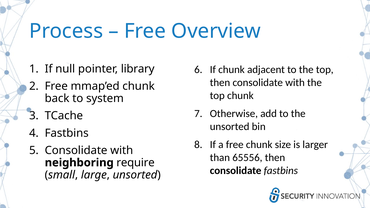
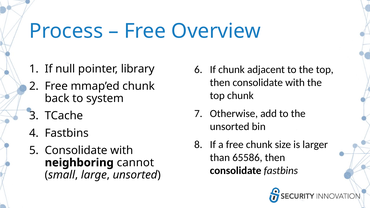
65556: 65556 -> 65586 (247, 158)
require: require -> cannot (135, 163)
